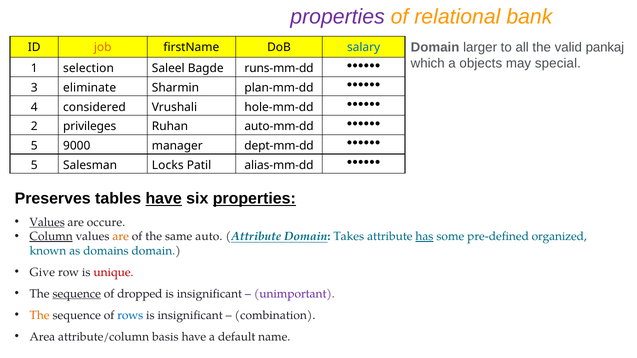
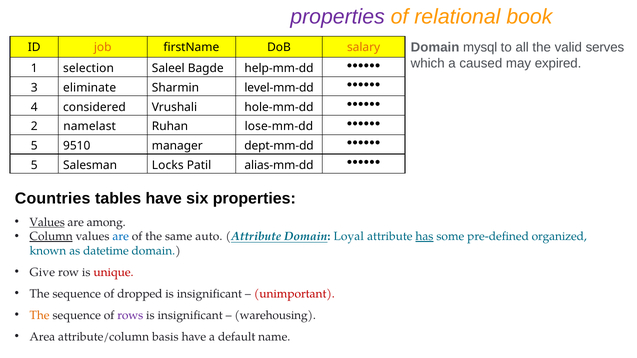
bank: bank -> book (529, 17)
larger: larger -> mysql (480, 48)
pankaj: pankaj -> serves (605, 48)
salary colour: blue -> orange (364, 47)
objects: objects -> caused (481, 64)
special: special -> expired (558, 64)
runs-mm-dd: runs-mm-dd -> help-mm-dd (279, 68)
plan-mm-dd: plan-mm-dd -> level-mm-dd (279, 88)
privileges: privileges -> namelast (90, 127)
auto-mm-dd: auto-mm-dd -> lose-mm-dd (279, 127)
9000: 9000 -> 9510 (77, 146)
Preserves: Preserves -> Countries (53, 199)
have underline: present -> none (164, 199)
properties underline: present -> none (254, 199)
occure: occure -> among (106, 222)
are colour: orange -> blue (121, 237)
Takes: Takes -> Loyal (349, 237)
domains: domains -> datetime (106, 251)
sequence underline: present -> none (77, 294)
unimportant colour: purple -> red (294, 294)
rows colour: blue -> purple (130, 315)
combination: combination -> warehousing (275, 315)
